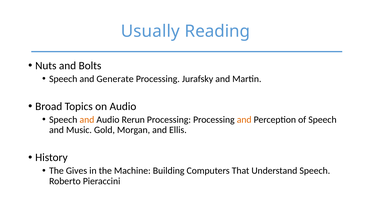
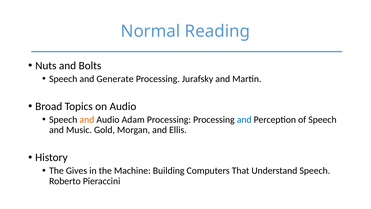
Usually: Usually -> Normal (150, 31)
Rerun: Rerun -> Adam (133, 119)
and colour: orange -> blue (244, 119)
